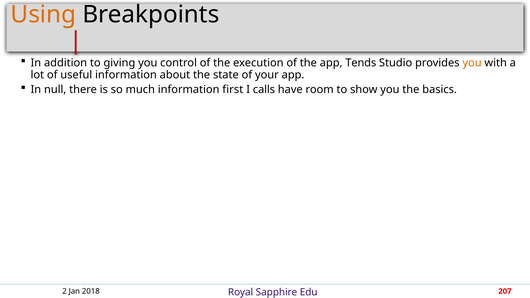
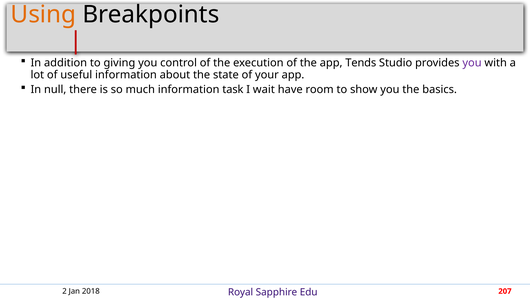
you colour: orange -> purple (472, 63)
first: first -> task (233, 90)
calls: calls -> wait (264, 90)
